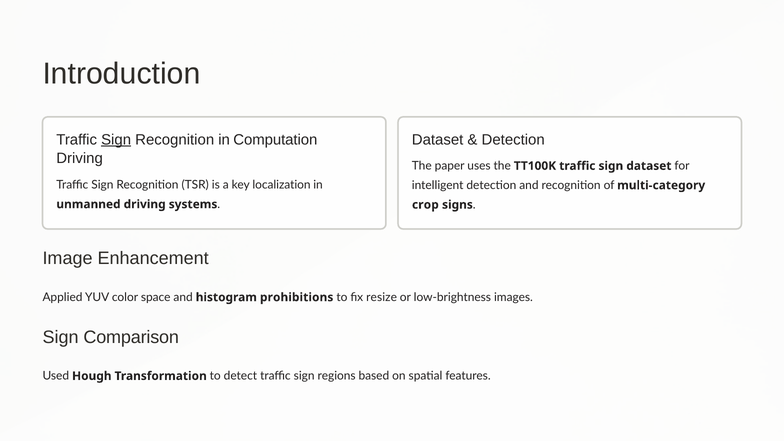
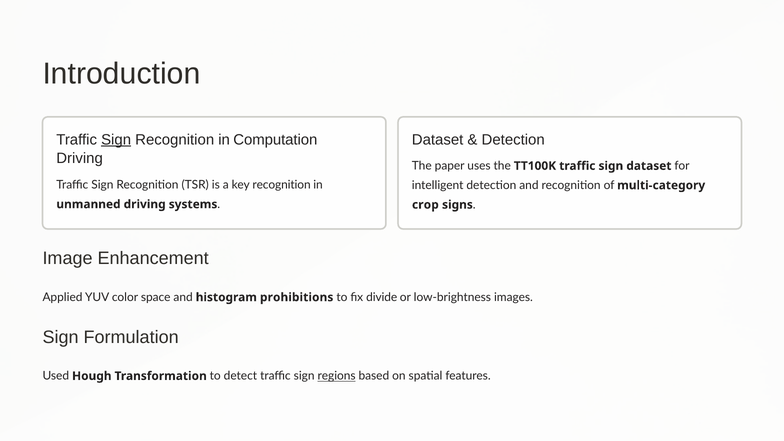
key localization: localization -> recognition (282, 185)
resize: resize -> divide (382, 297)
Comparison: Comparison -> Formulation (131, 337)
regions underline: none -> present (337, 376)
